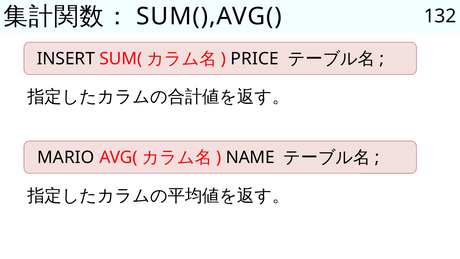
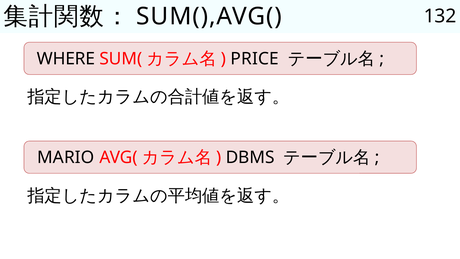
INSERT: INSERT -> WHERE (66, 59)
NAME: NAME -> DBMS (250, 157)
